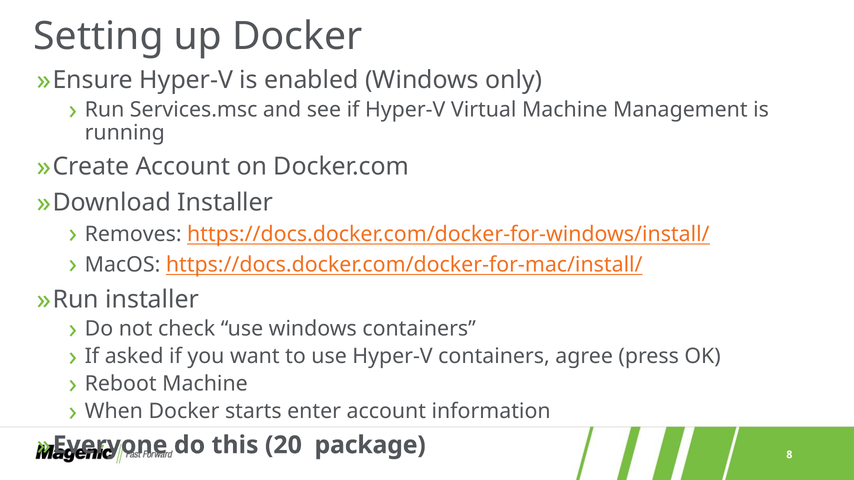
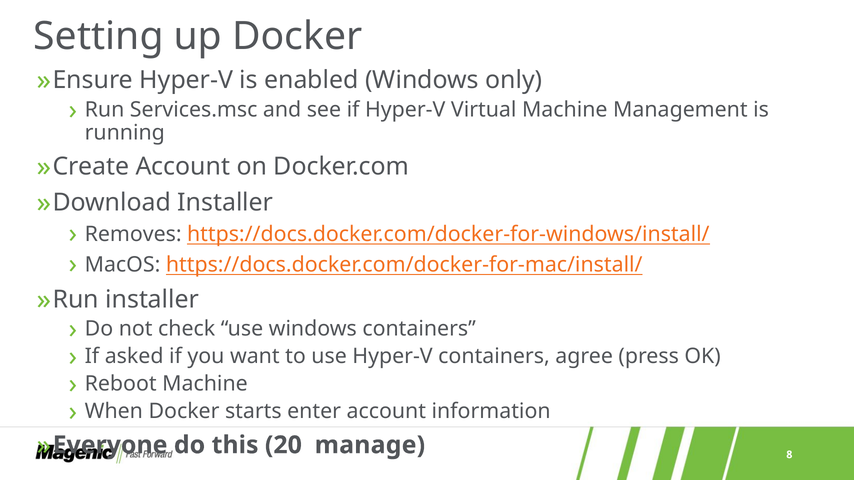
package: package -> manage (370, 445)
